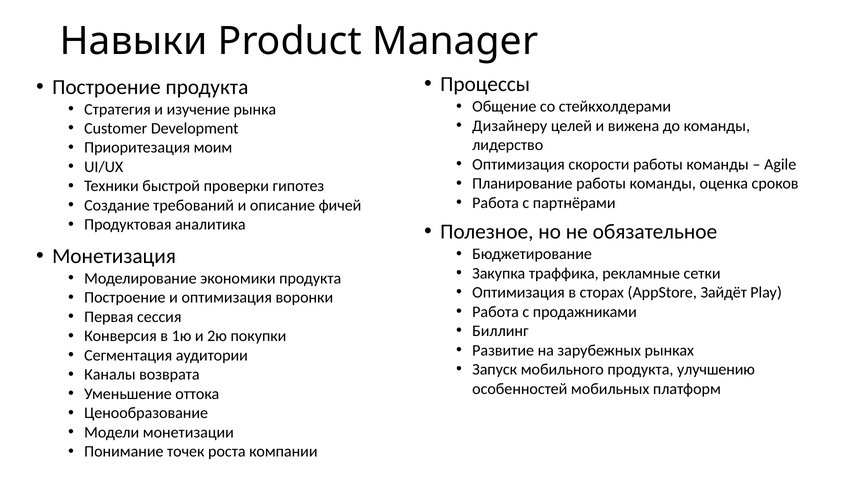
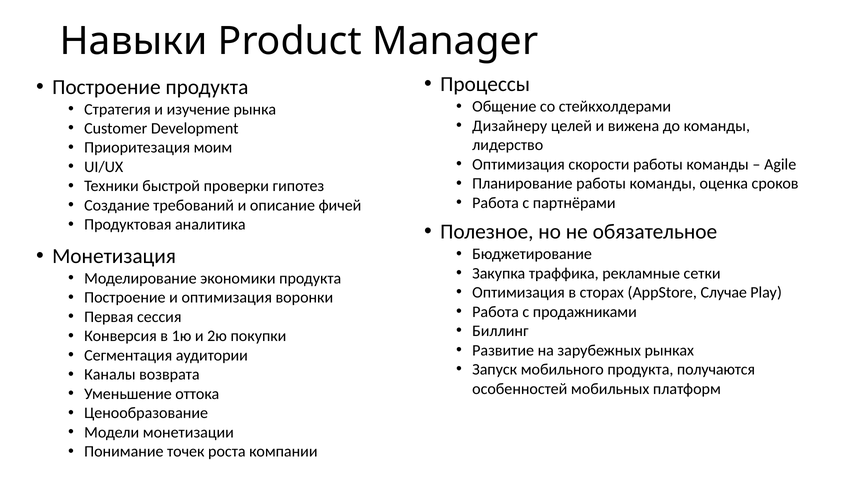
Зайдёт: Зайдёт -> Случае (724, 293)
улучшению: улучшению -> получаются (716, 369)
